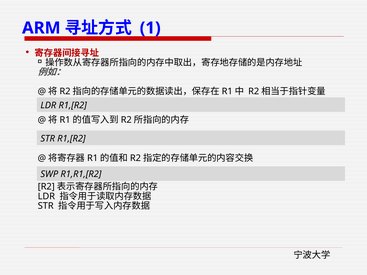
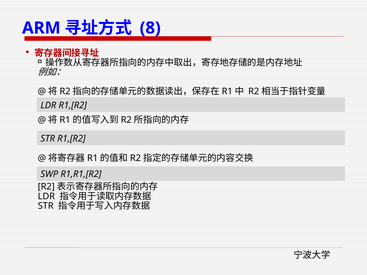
1: 1 -> 8 (150, 28)
